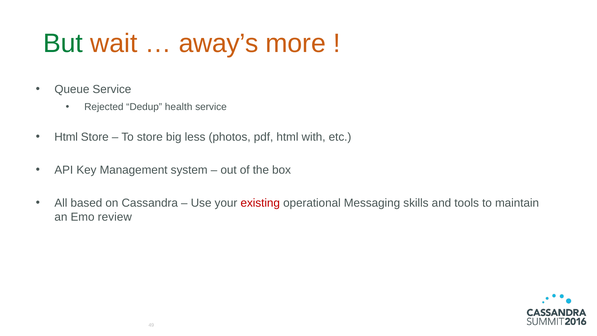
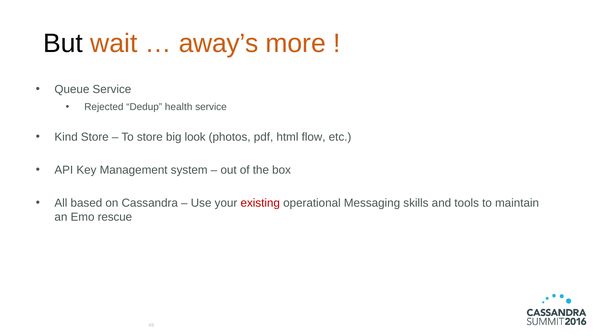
But colour: green -> black (63, 43)
Html: Html -> Kind (66, 137)
less: less -> look (195, 137)
with: with -> flow (314, 137)
review: review -> rescue (115, 217)
